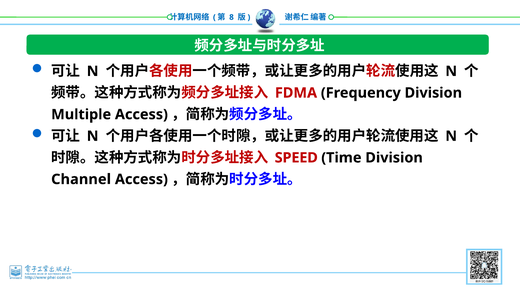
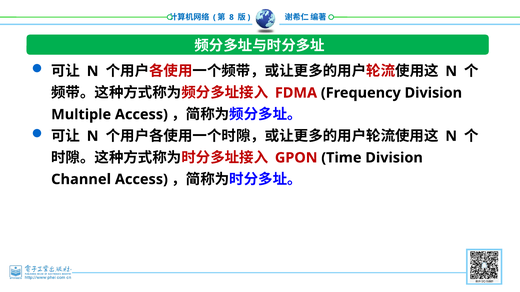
SPEED: SPEED -> GPON (296, 158)
